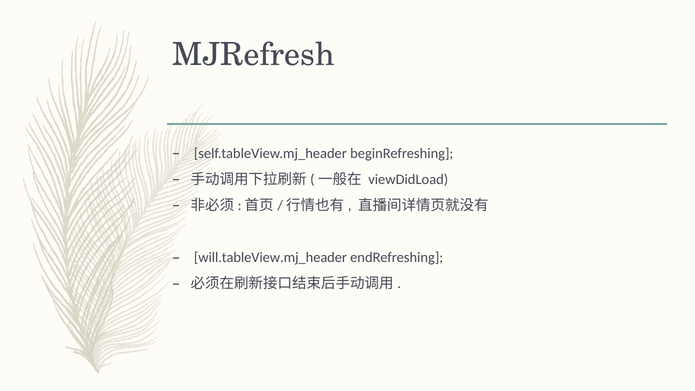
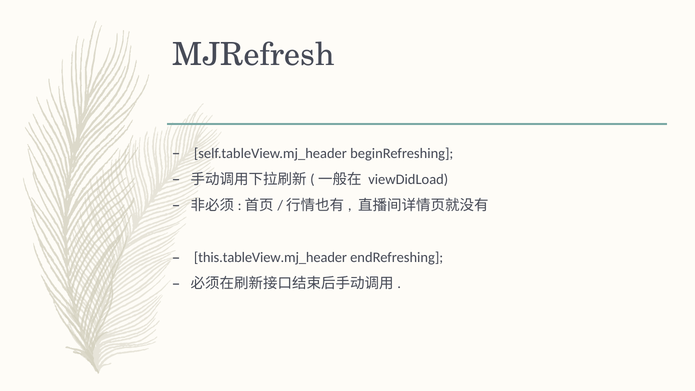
will.tableView.mj_header: will.tableView.mj_header -> this.tableView.mj_header (270, 257)
